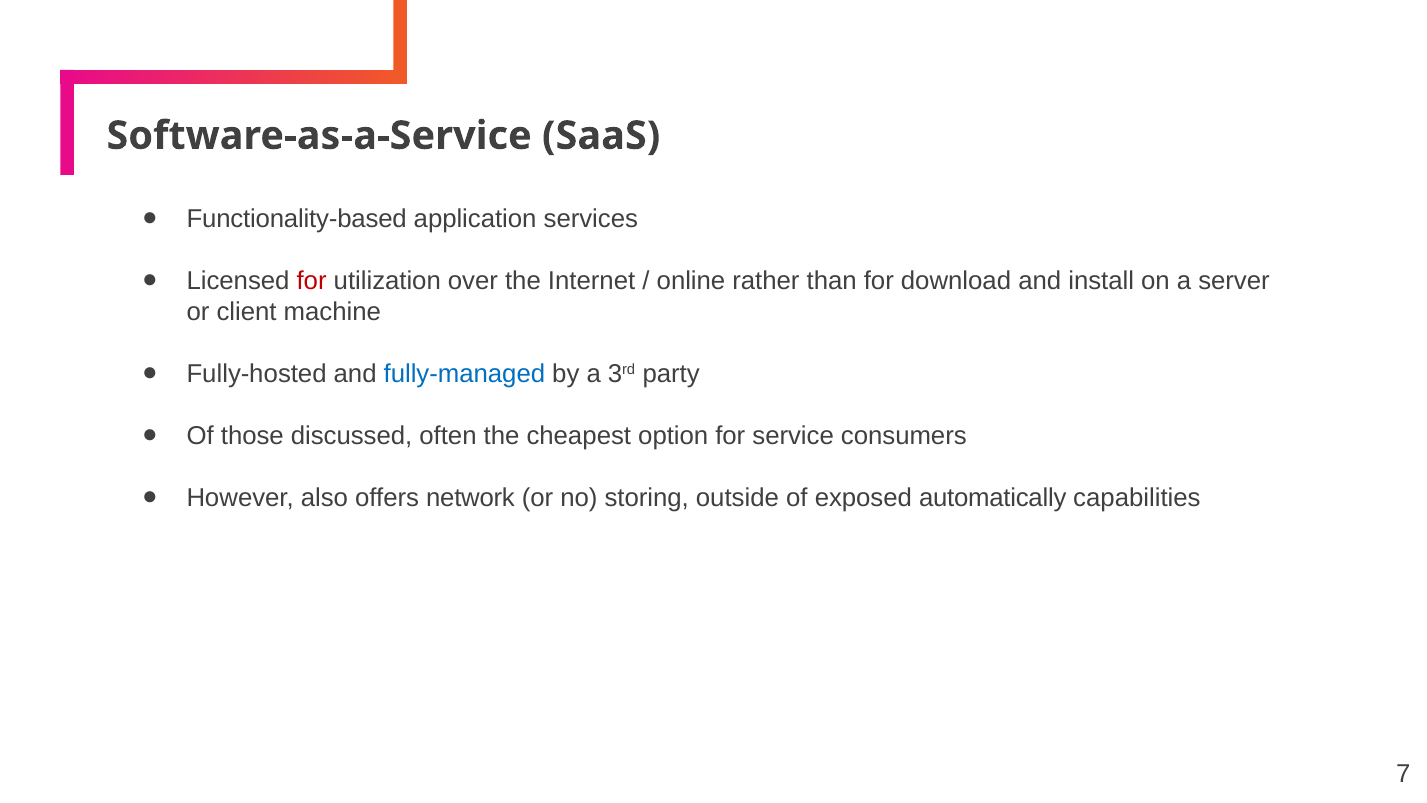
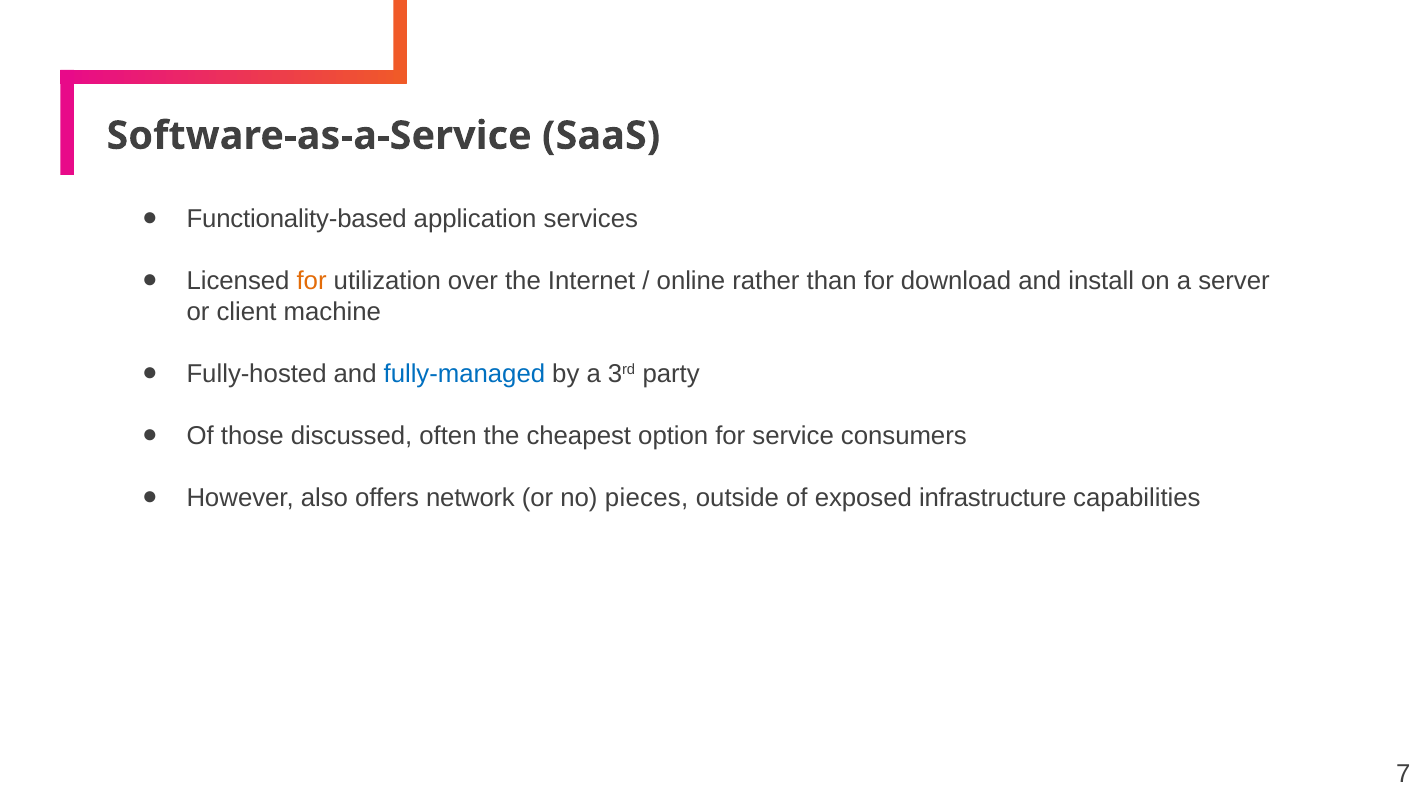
for colour: red -> orange (312, 281)
storing: storing -> pieces (647, 497)
automatically: automatically -> infrastructure (993, 497)
